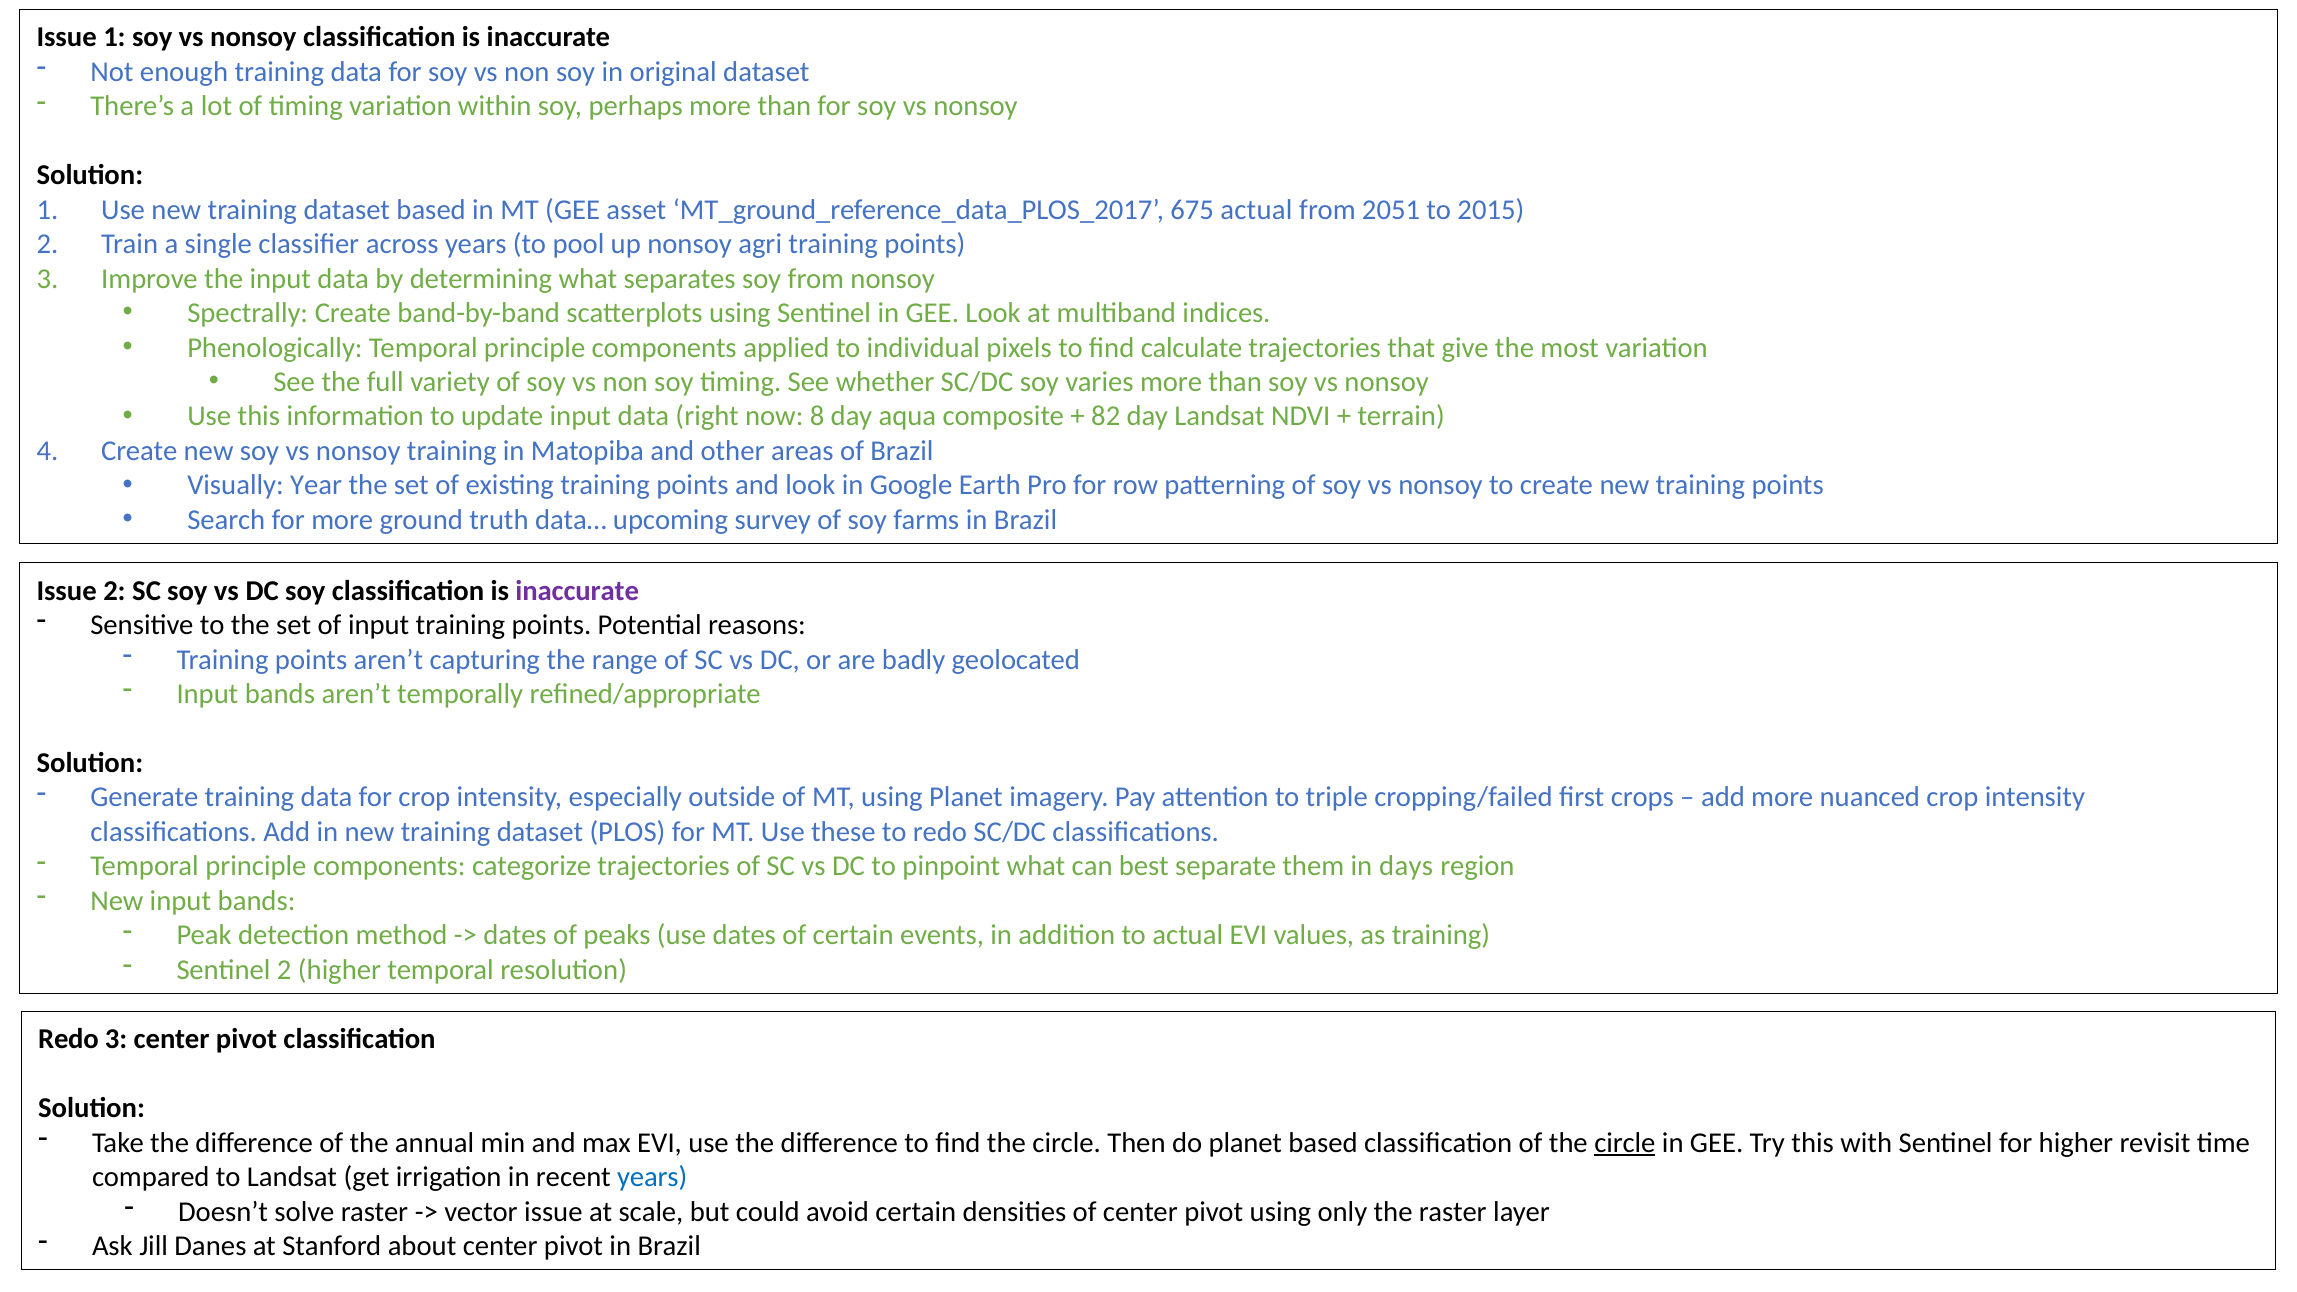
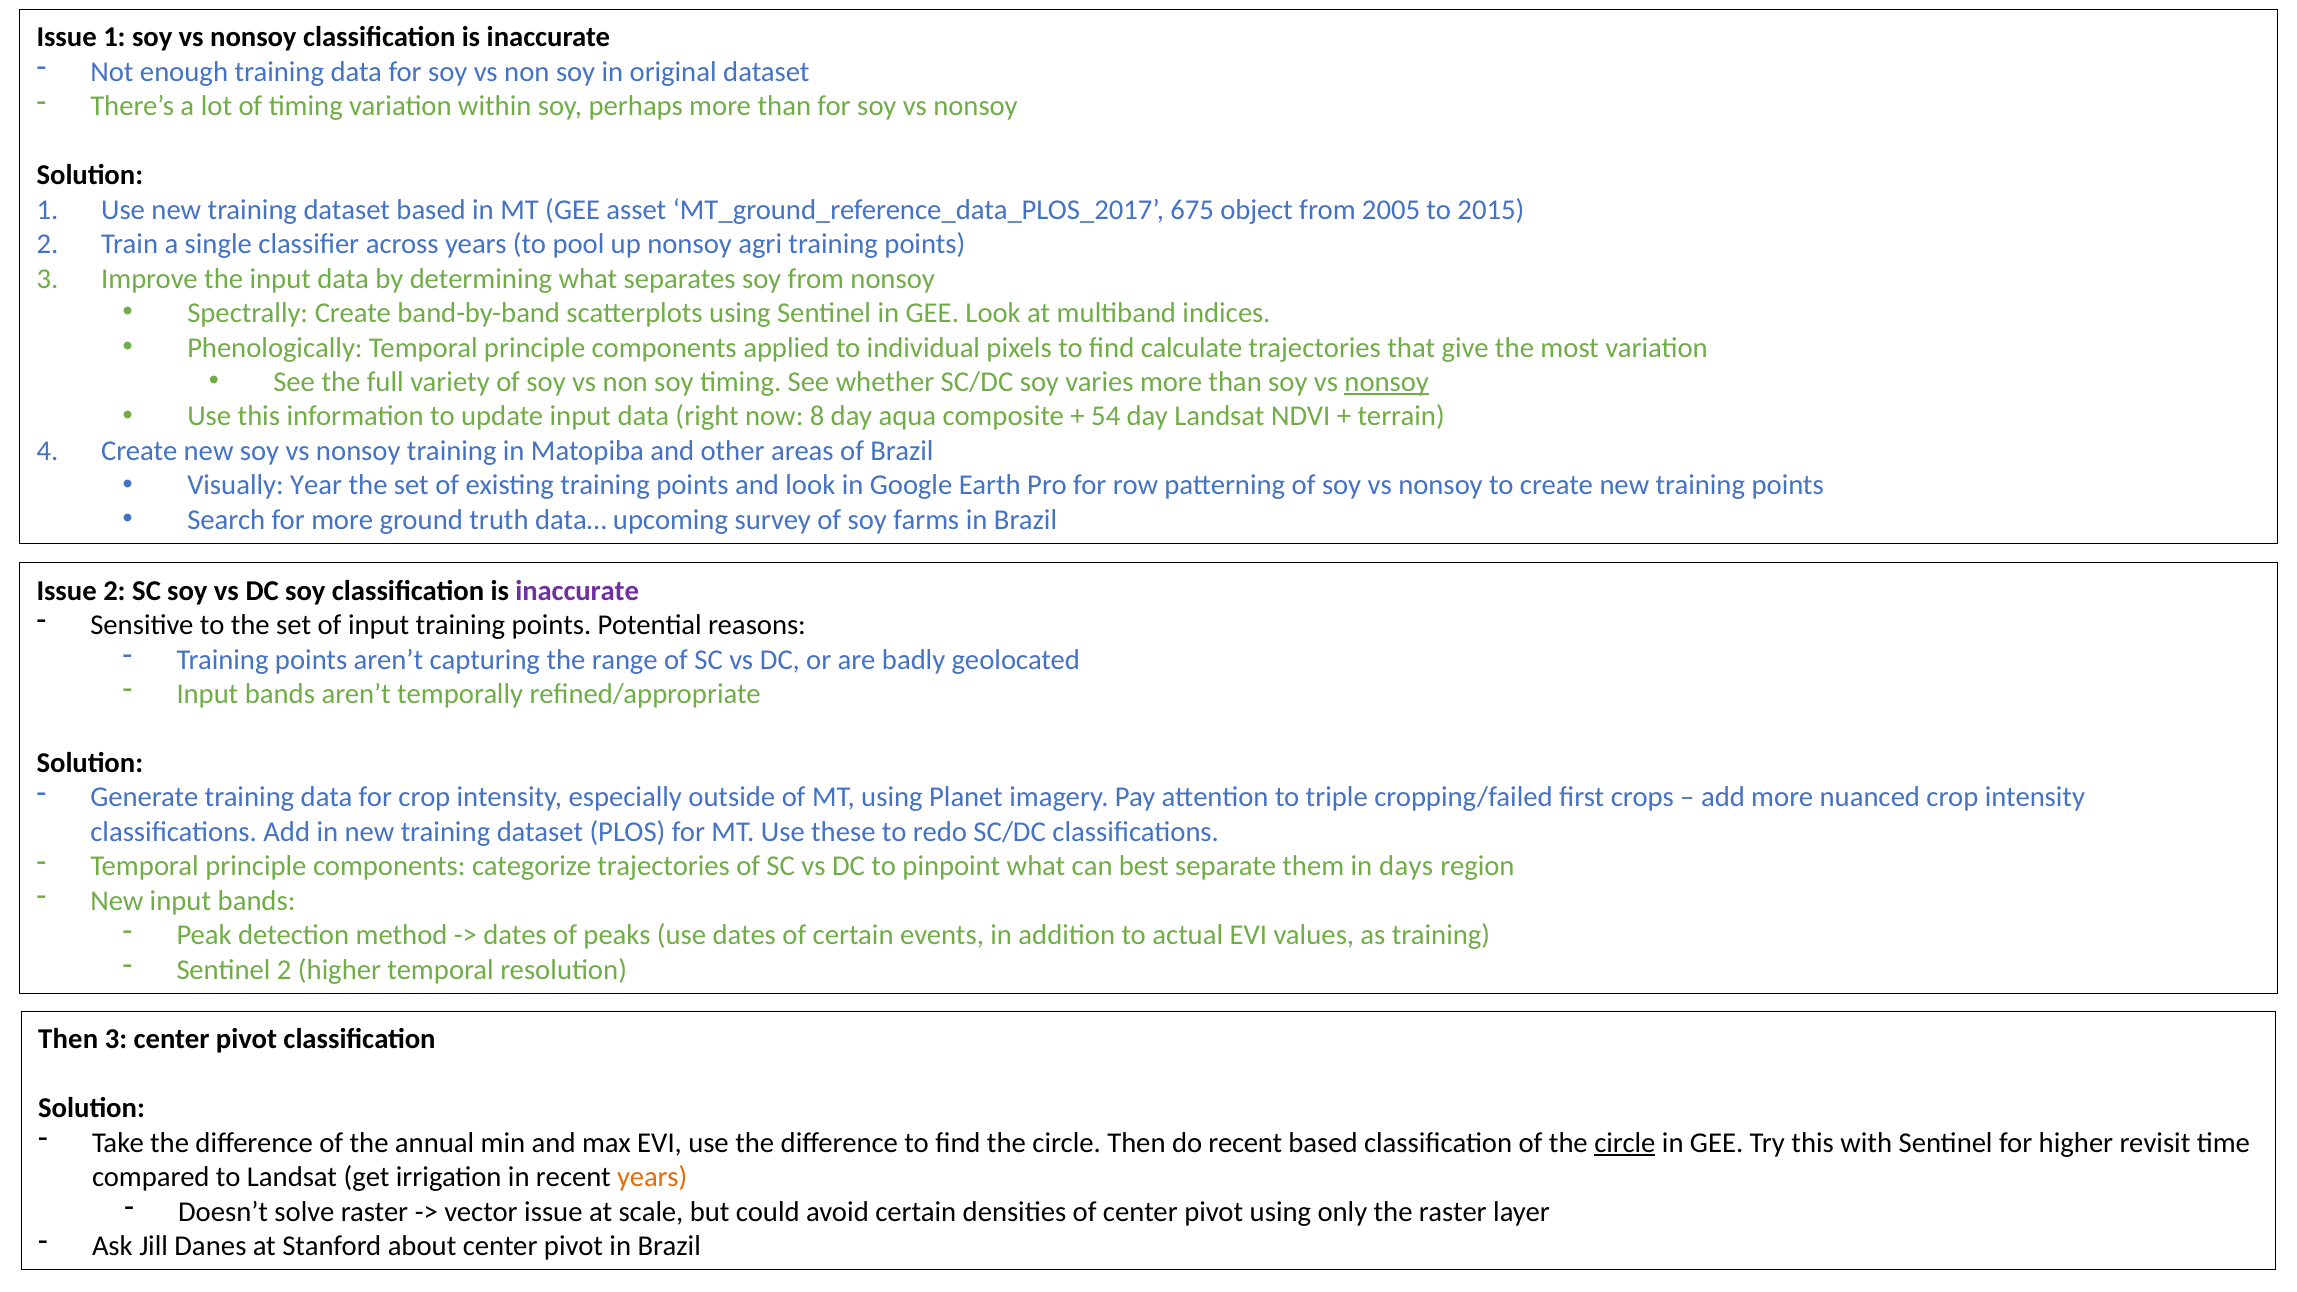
675 actual: actual -> object (1257, 210)
2051: 2051 -> 2005 (1391, 210)
nonsoy underline: none -> present (1387, 382)
82: 82 -> 54 (1106, 416)
Redo: Redo -> Then (68, 1039)
do planet: planet -> recent (1245, 1143)
years colour: blue -> orange (652, 1177)
